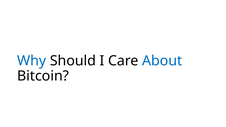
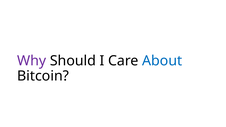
Why colour: blue -> purple (32, 61)
